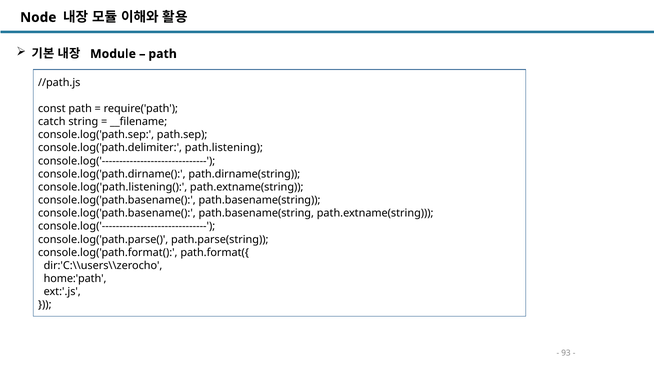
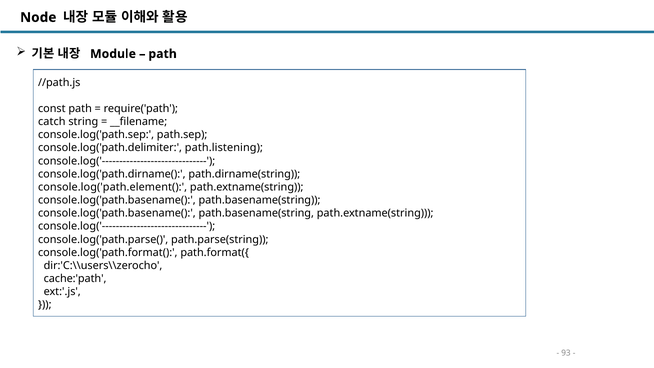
console.log('path.listening(: console.log('path.listening( -> console.log('path.element( (113, 187)
home:'path: home:'path -> cache:'path (75, 279)
